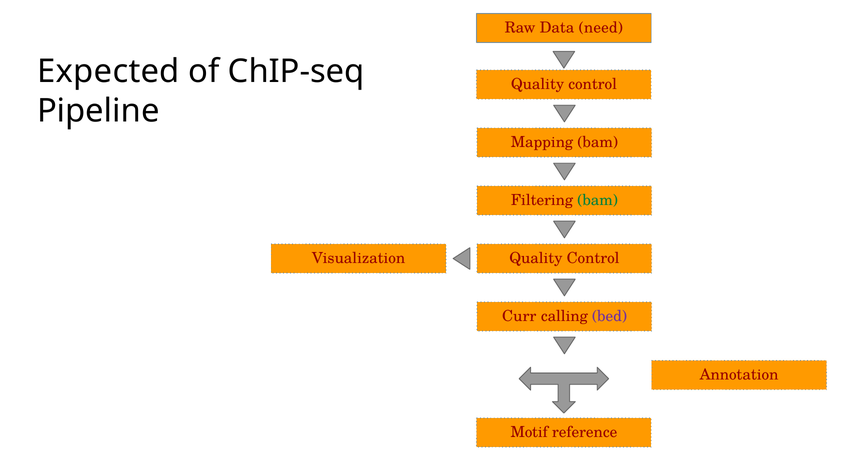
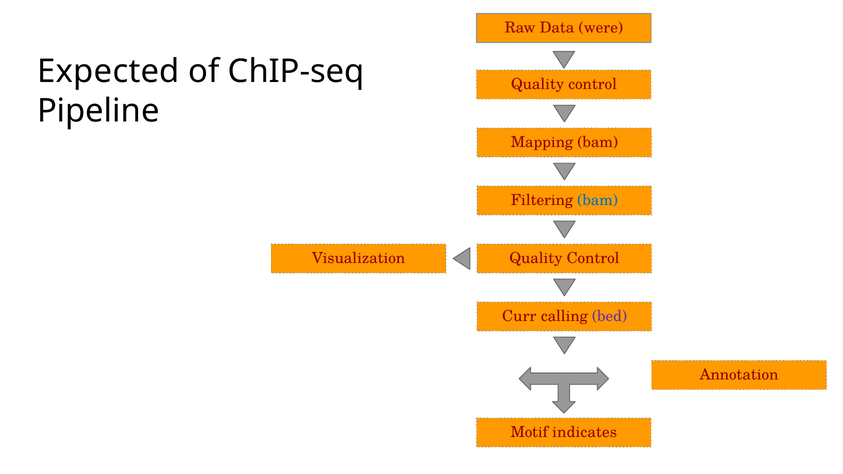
need: need -> were (601, 28)
bam colour: green -> blue (598, 200)
reference: reference -> indicates (585, 432)
